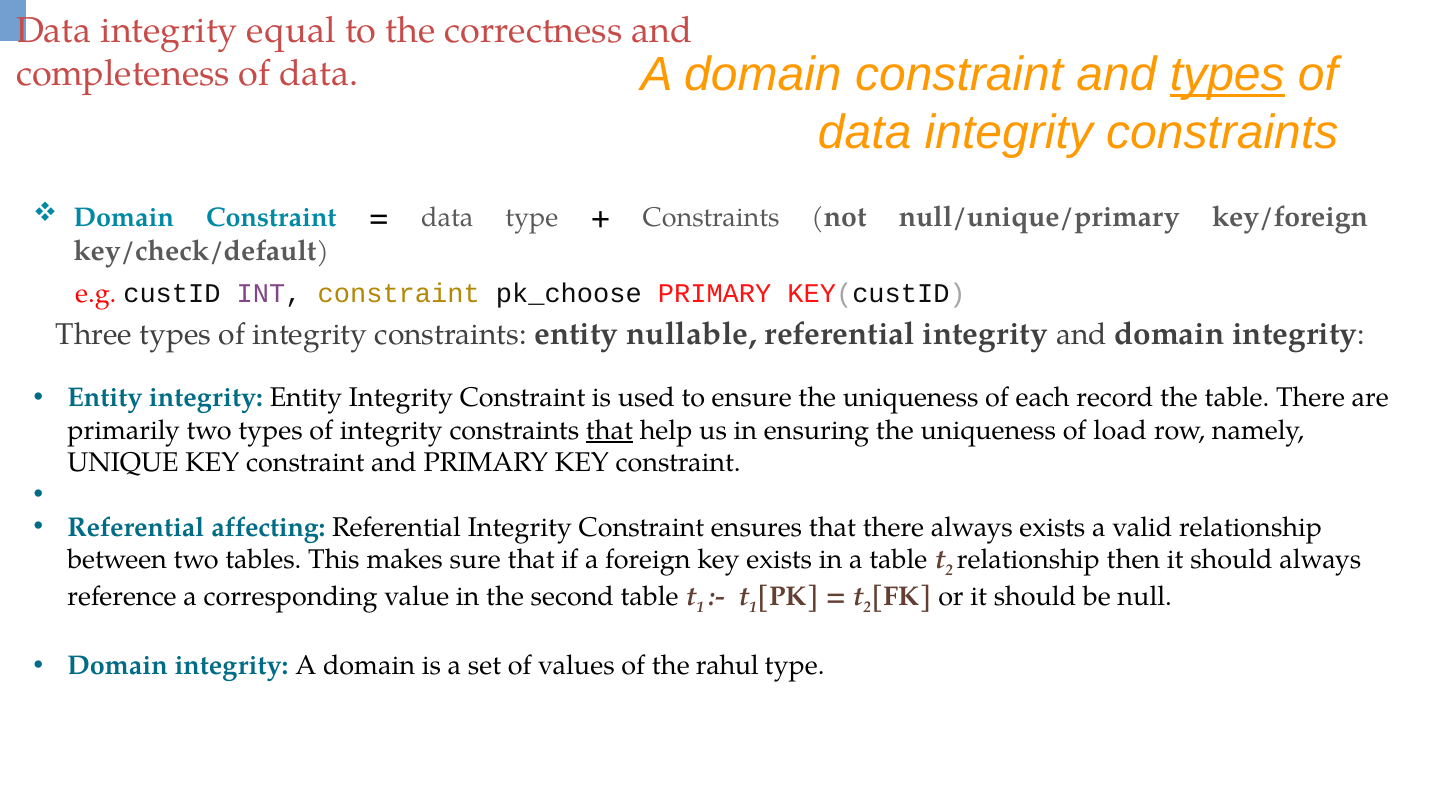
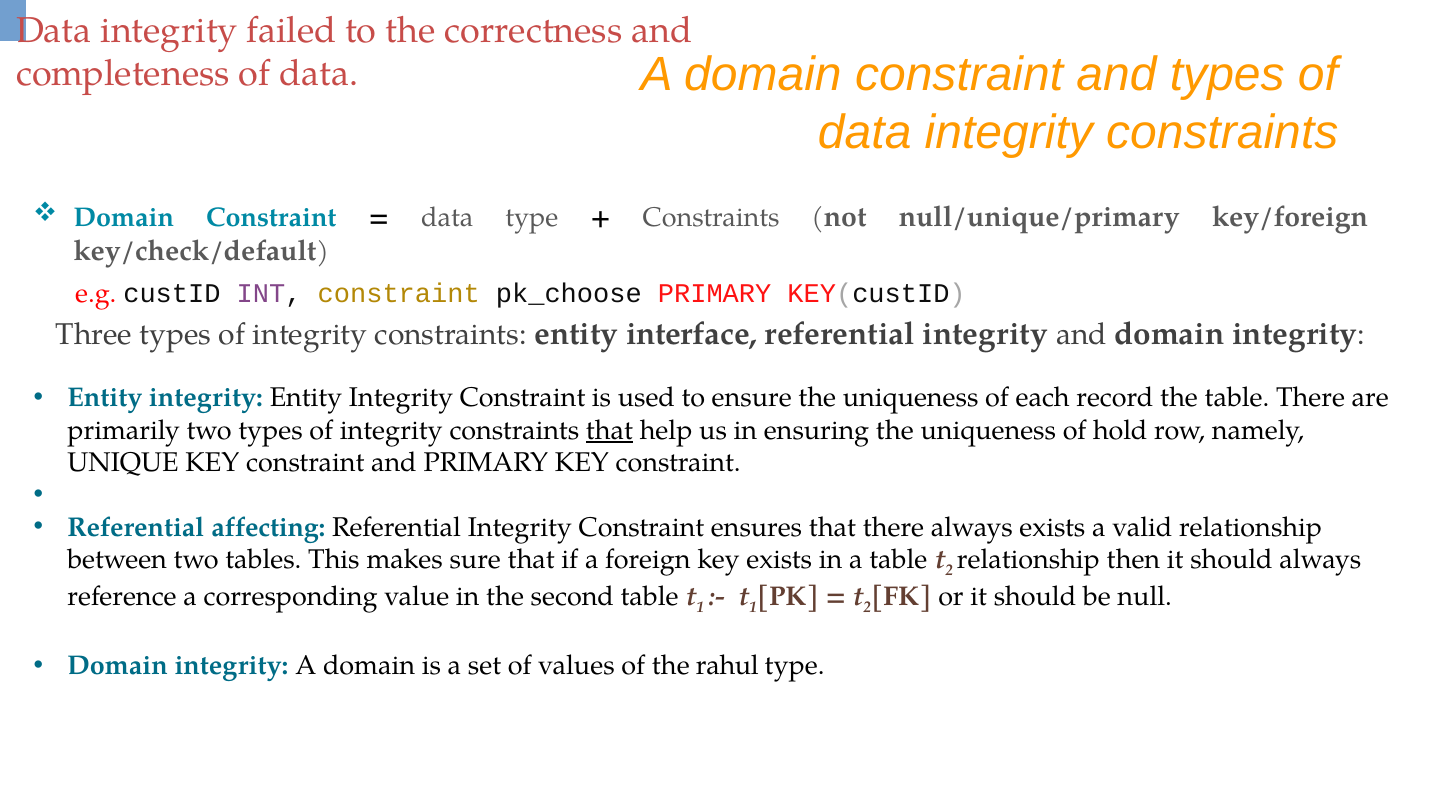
equal: equal -> failed (292, 30)
types underline: present -> none (1227, 75)
nullable: nullable -> interface (692, 334)
load: load -> hold (1120, 430)
